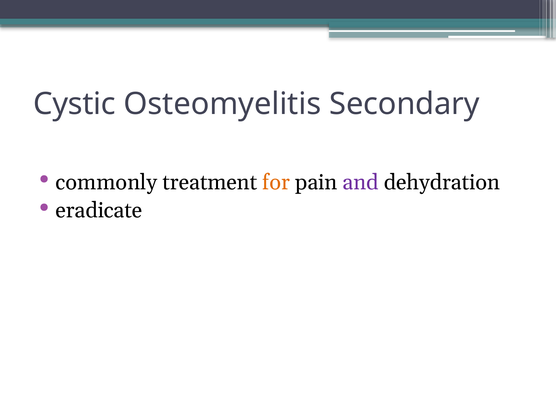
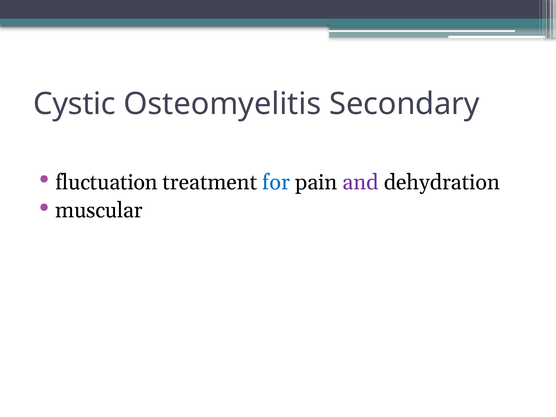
commonly: commonly -> fluctuation (107, 182)
for colour: orange -> blue (276, 182)
eradicate: eradicate -> muscular (99, 211)
